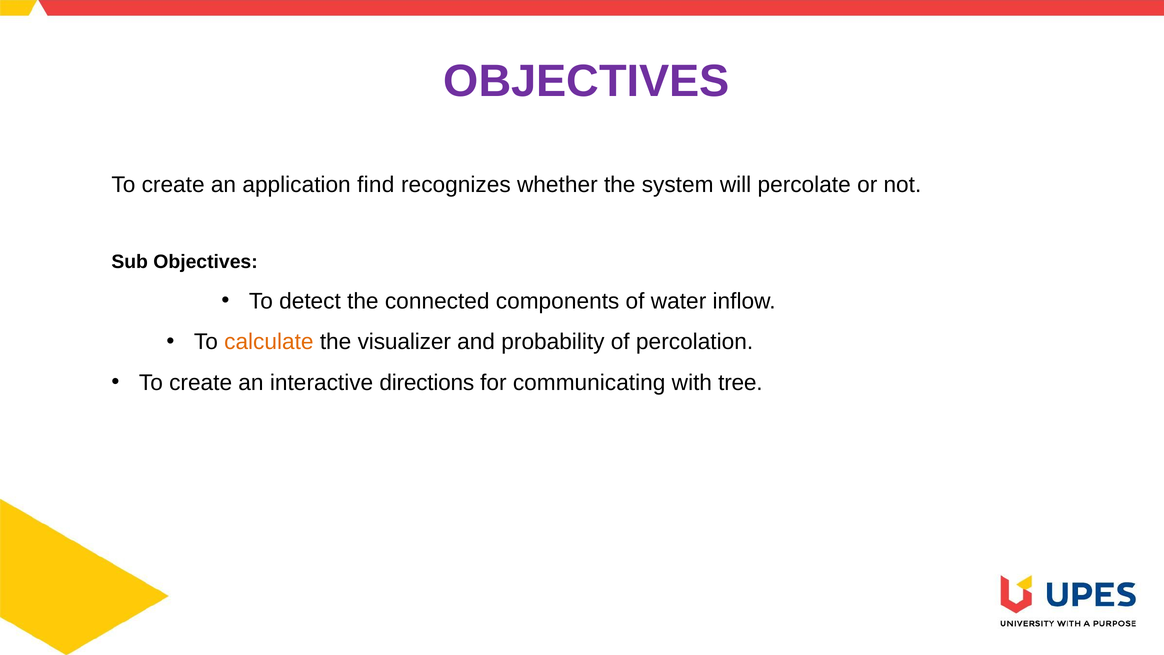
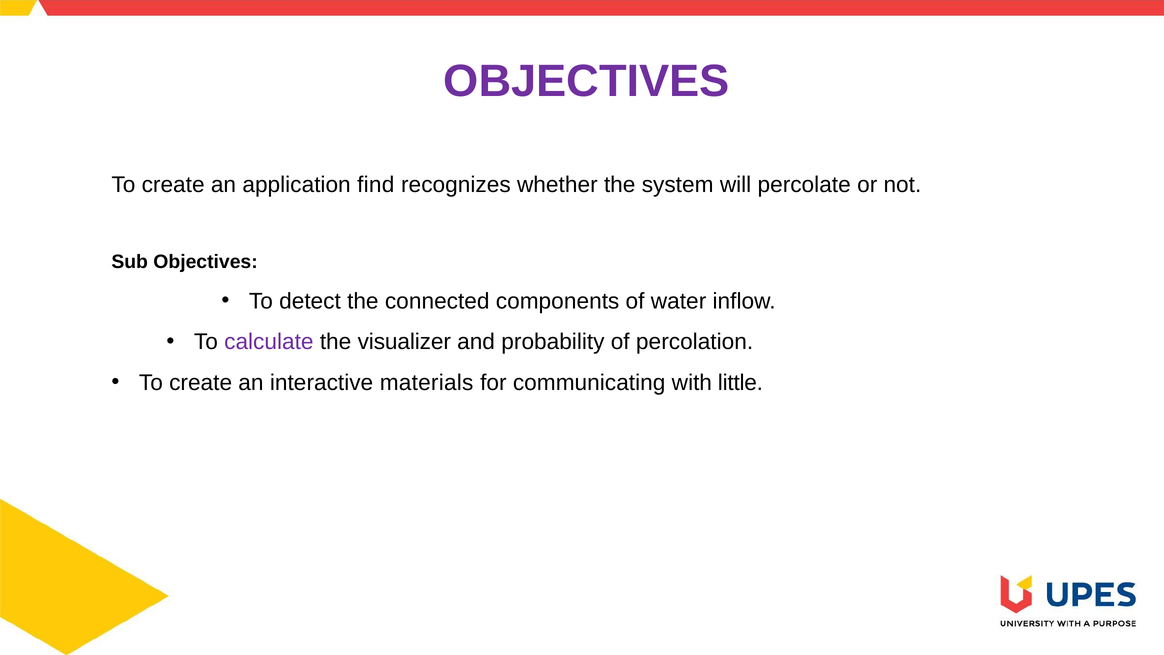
calculate colour: orange -> purple (269, 342)
directions: directions -> materials (427, 382)
tree: tree -> little (740, 382)
